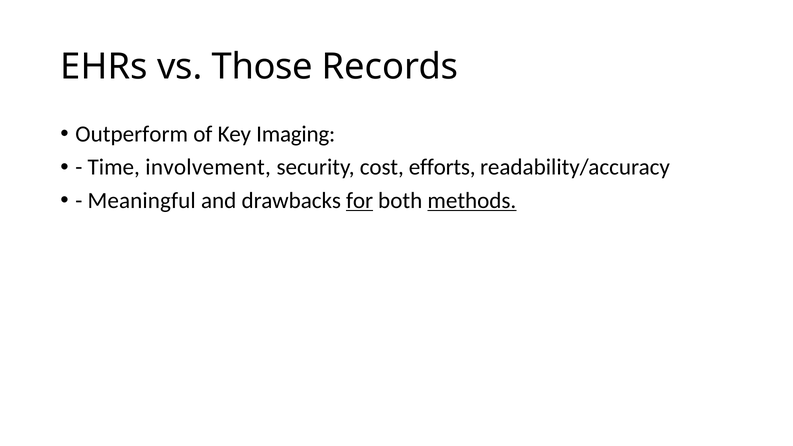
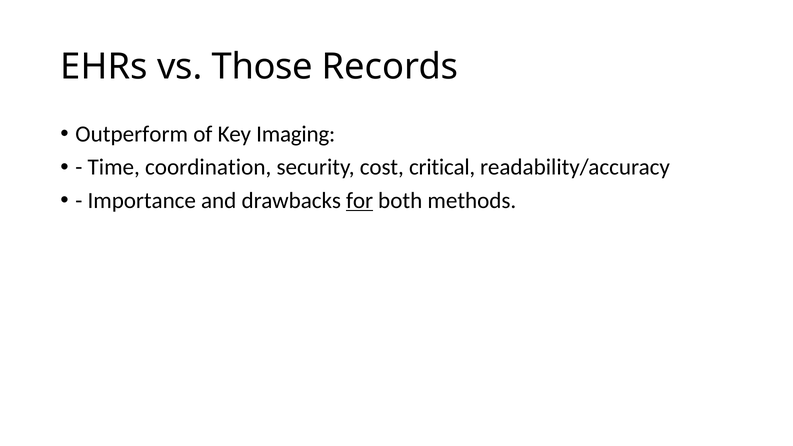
involvement: involvement -> coordination (208, 167)
efforts: efforts -> critical (442, 167)
Meaningful: Meaningful -> Importance (142, 201)
methods underline: present -> none (472, 201)
